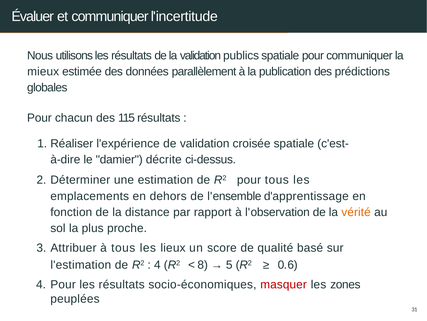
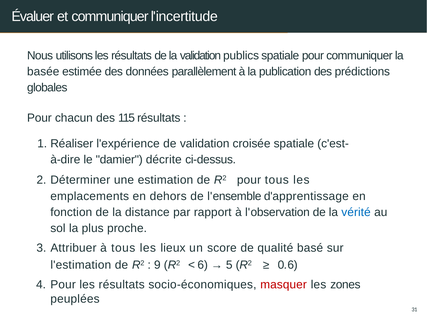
mieux: mieux -> basée (43, 71)
vérité colour: orange -> blue (356, 212)
4: 4 -> 9 (157, 265)
8: 8 -> 6 (203, 265)
